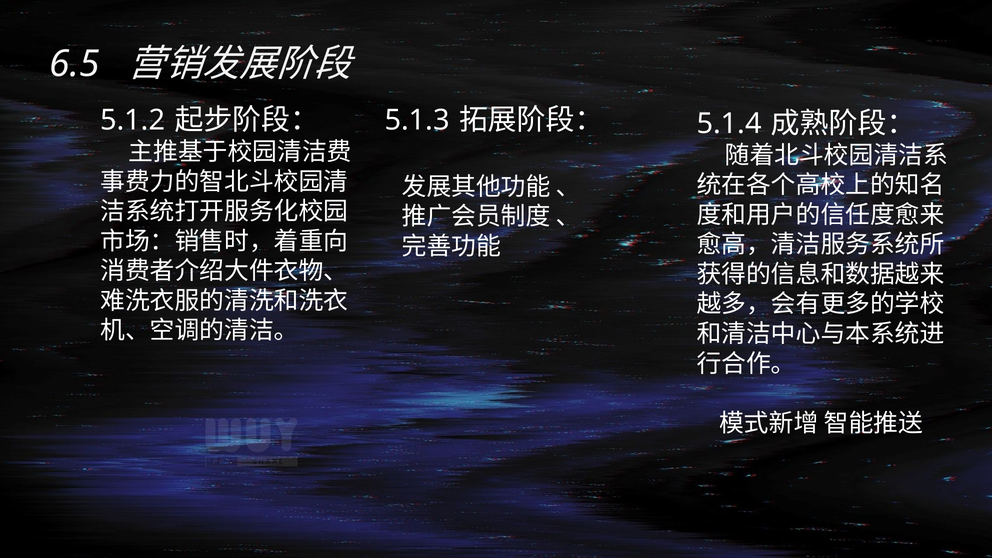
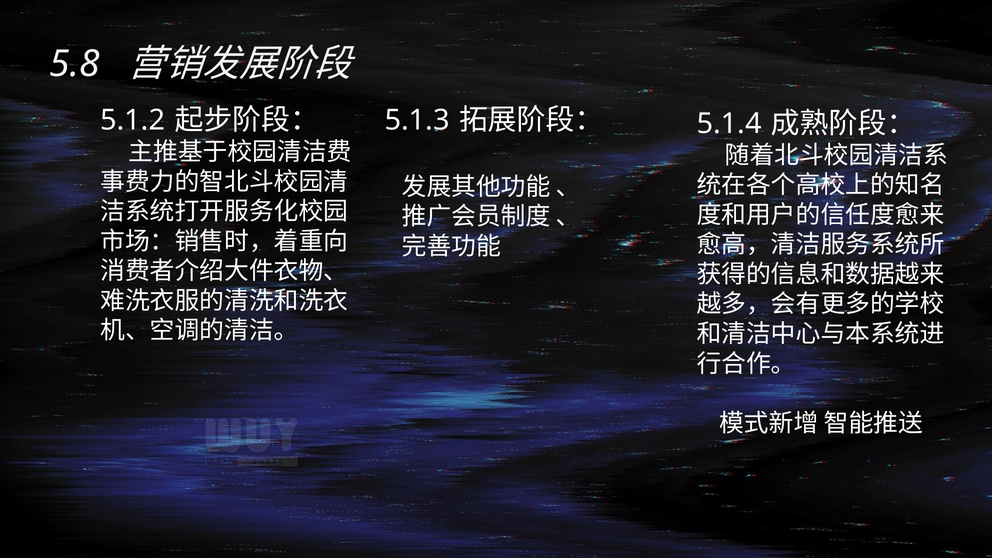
6.5: 6.5 -> 5.8 (74, 64)
